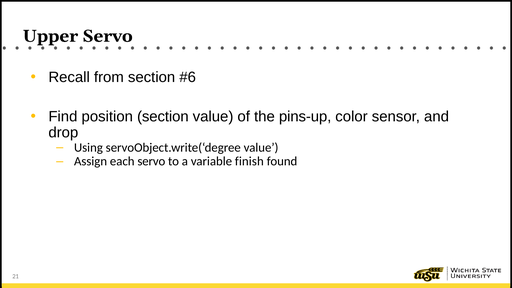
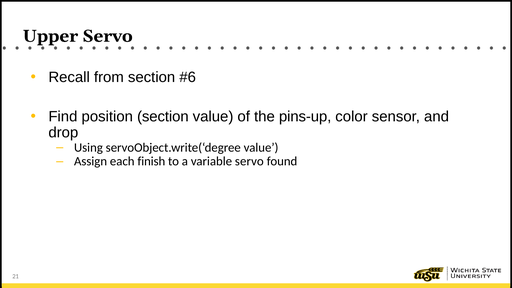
each servo: servo -> finish (151, 161)
variable finish: finish -> servo (249, 161)
